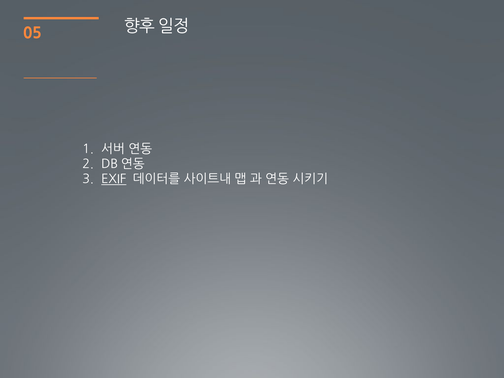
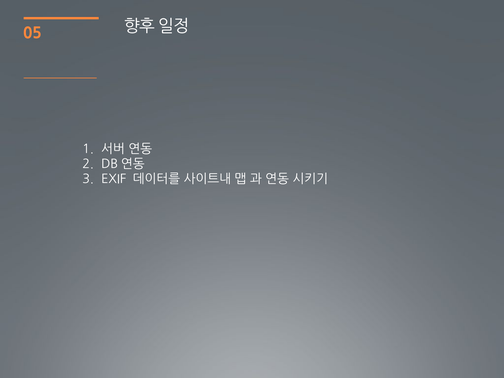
EXIF underline: present -> none (114, 179)
